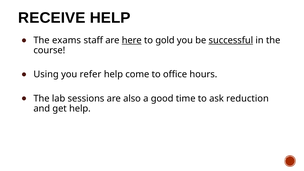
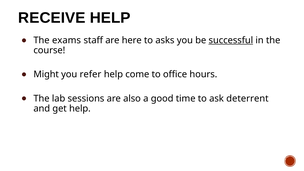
here underline: present -> none (132, 40)
gold: gold -> asks (165, 40)
Using: Using -> Might (46, 74)
reduction: reduction -> deterrent (247, 99)
